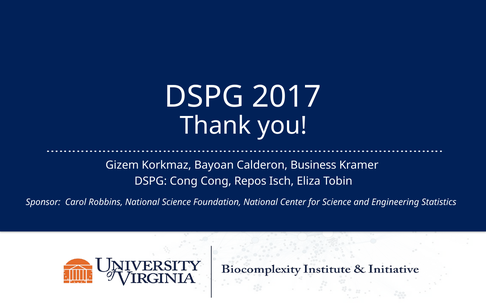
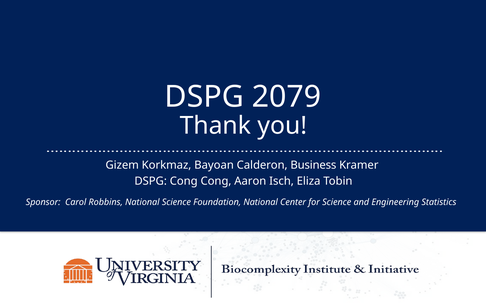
2017: 2017 -> 2079 (287, 97)
Repos: Repos -> Aaron (250, 181)
